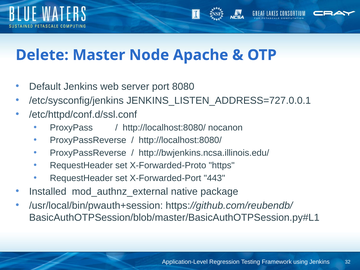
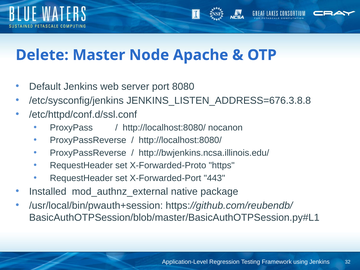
JENKINS_LISTEN_ADDRESS=727.0.0.1: JENKINS_LISTEN_ADDRESS=727.0.0.1 -> JENKINS_LISTEN_ADDRESS=676.3.8.8 (219, 101)
